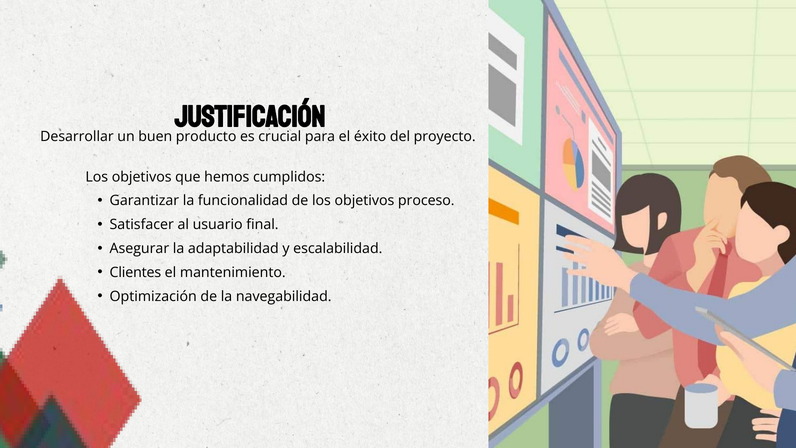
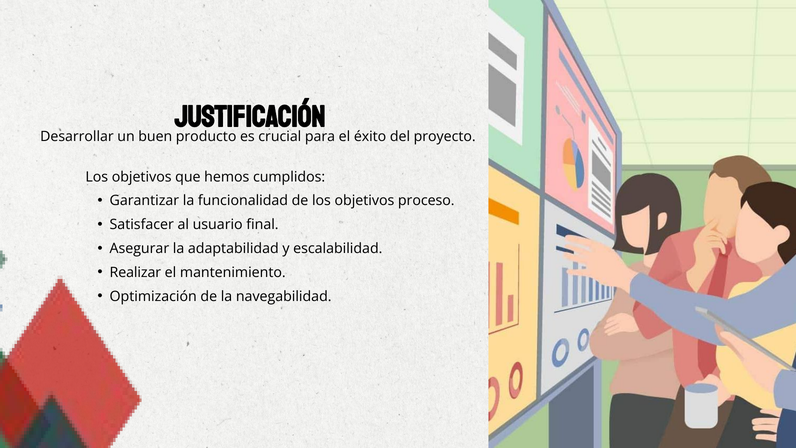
Clientes: Clientes -> Realizar (135, 272)
